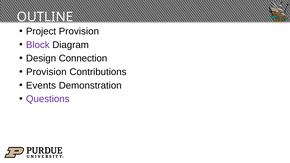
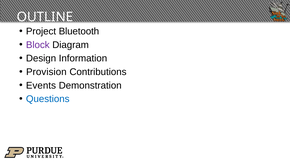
Project Provision: Provision -> Bluetooth (79, 31)
Connection: Connection -> Information (83, 58)
Questions colour: purple -> blue (48, 99)
